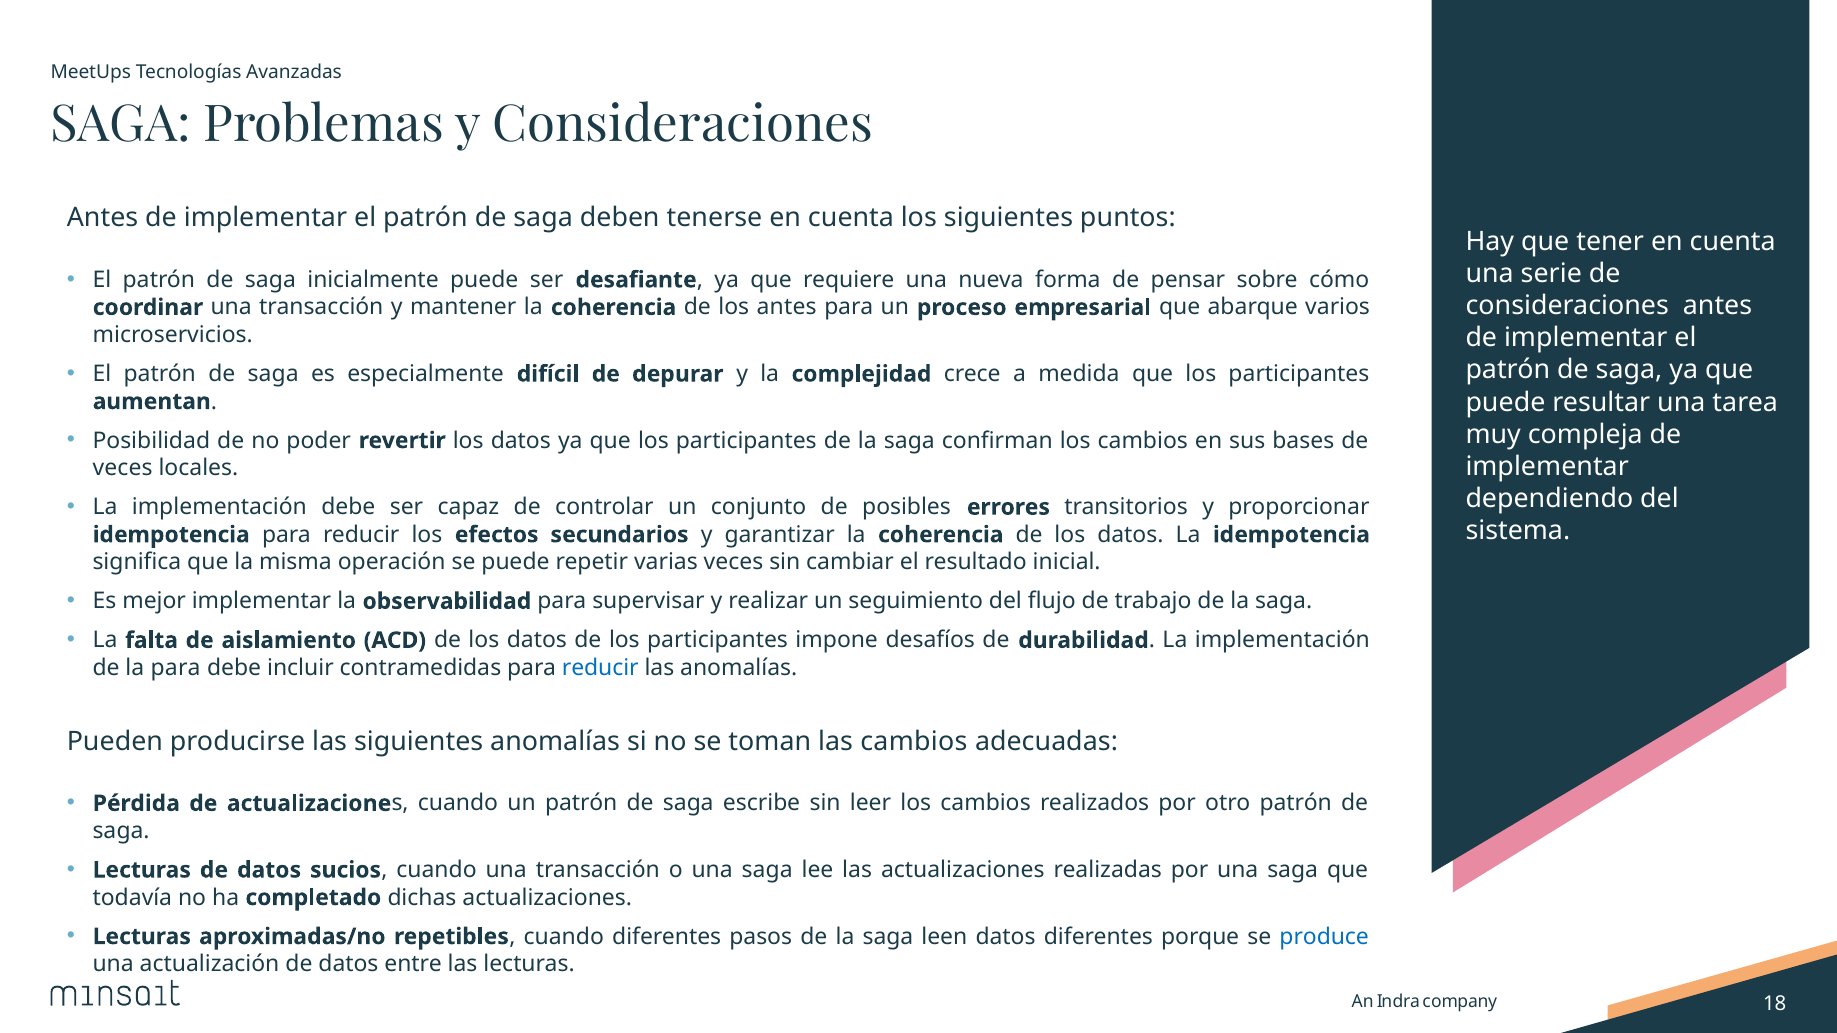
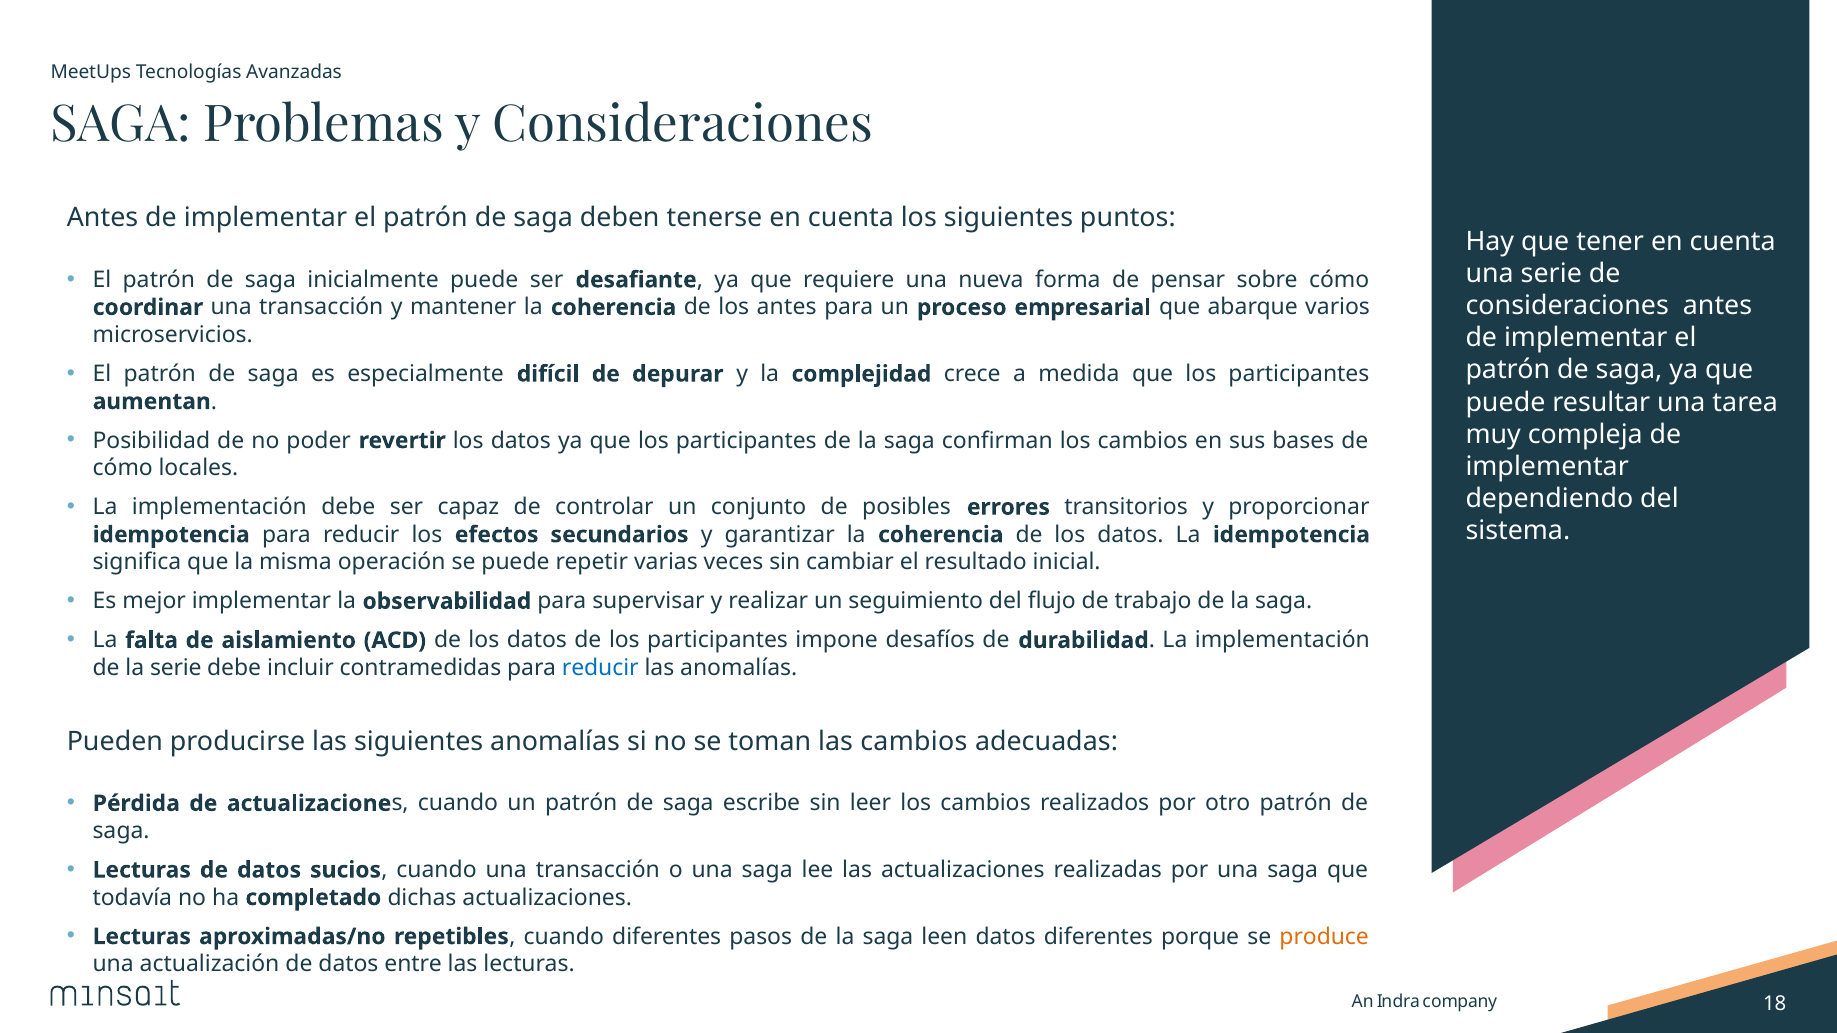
veces: veces -> cómo (123, 468)
la para: para -> serie (176, 668)
produce colour: blue -> orange (1324, 937)
